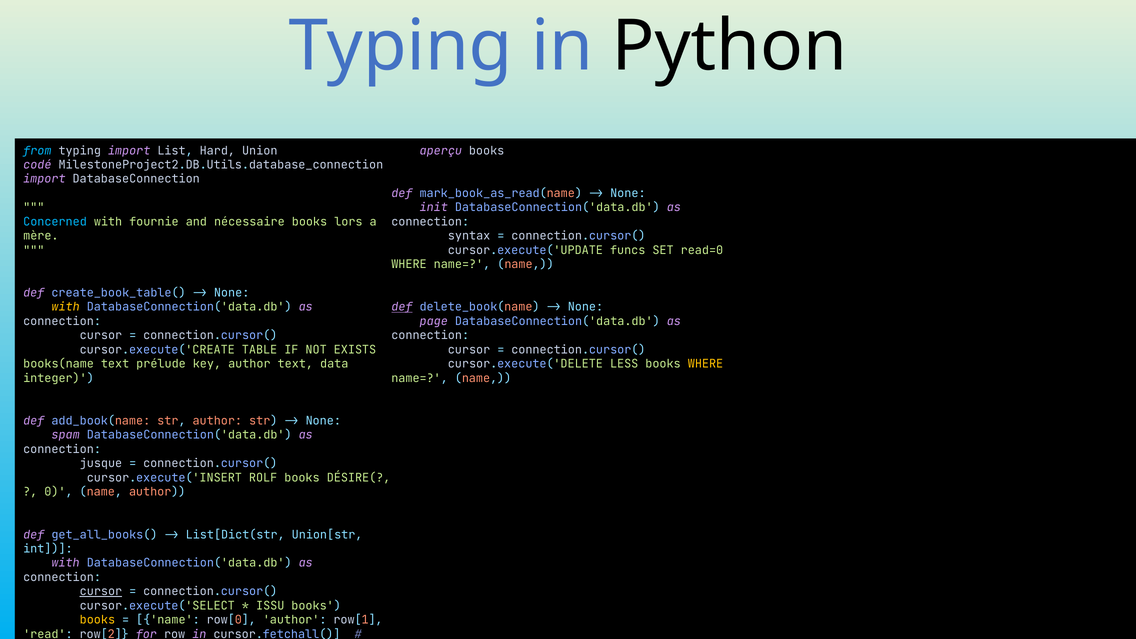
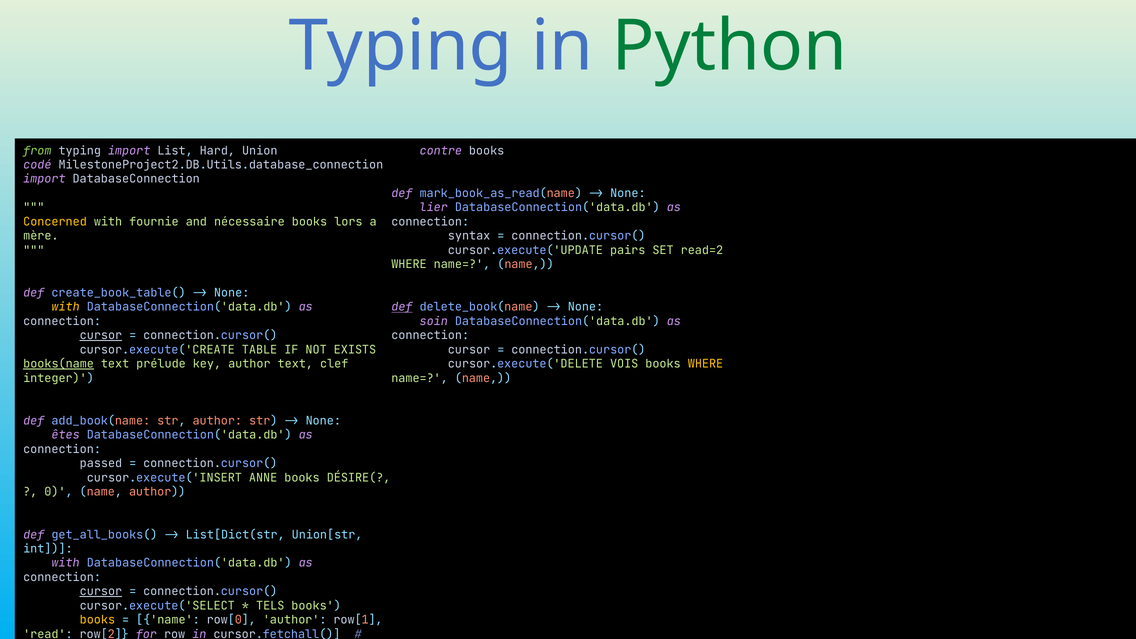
Python colour: black -> green (729, 46)
from colour: light blue -> light green (37, 151)
aperçu: aperçu -> contre (441, 151)
init: init -> lier (434, 207)
Concerned colour: light blue -> yellow (55, 222)
funcs: funcs -> pairs (628, 250)
read=0: read=0 -> read=2 (702, 250)
page: page -> soin (434, 321)
cursor underline: none -> present (101, 335)
books(name underline: none -> present (59, 364)
data: data -> clef (334, 364)
LESS: LESS -> VOIS (624, 364)
spam: spam -> êtes (66, 435)
jusque: jusque -> passed (101, 463)
ROLF: ROLF -> ANNE (263, 478)
ISSU: ISSU -> TELS (270, 606)
